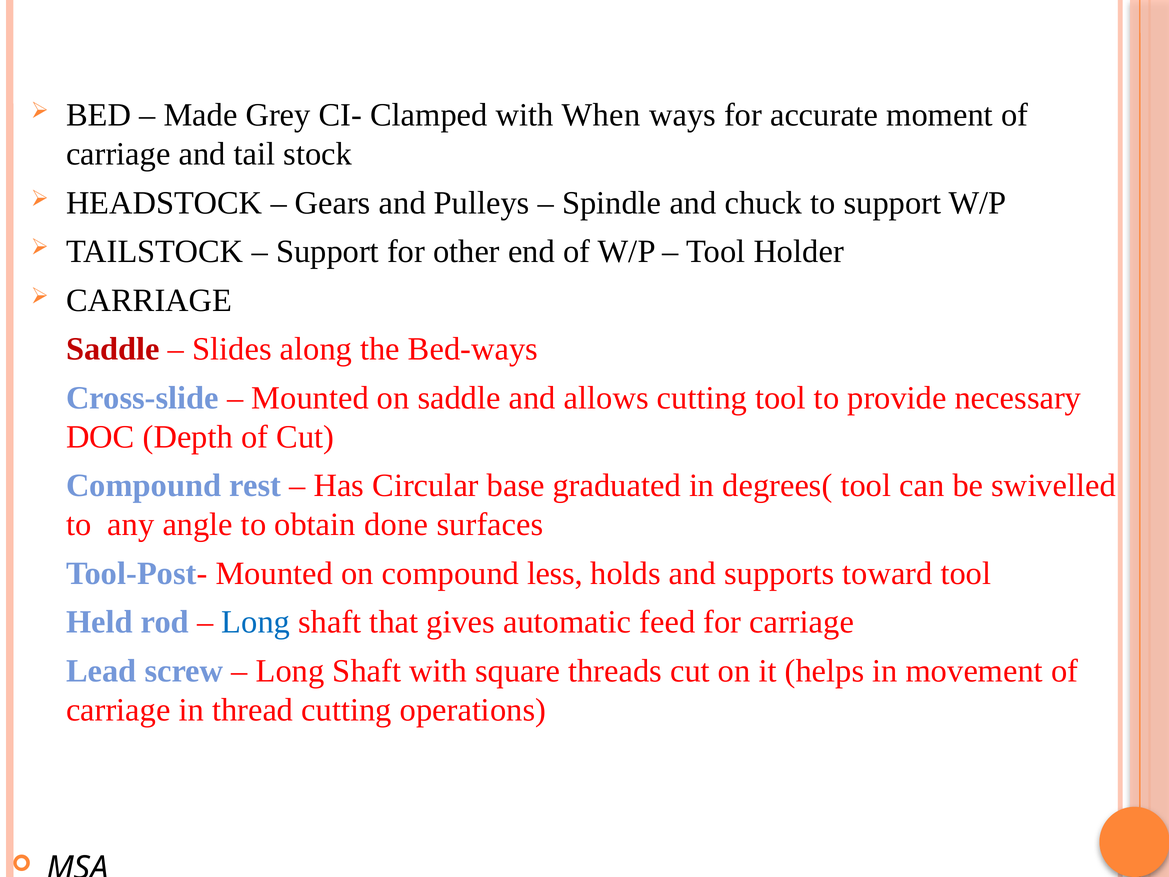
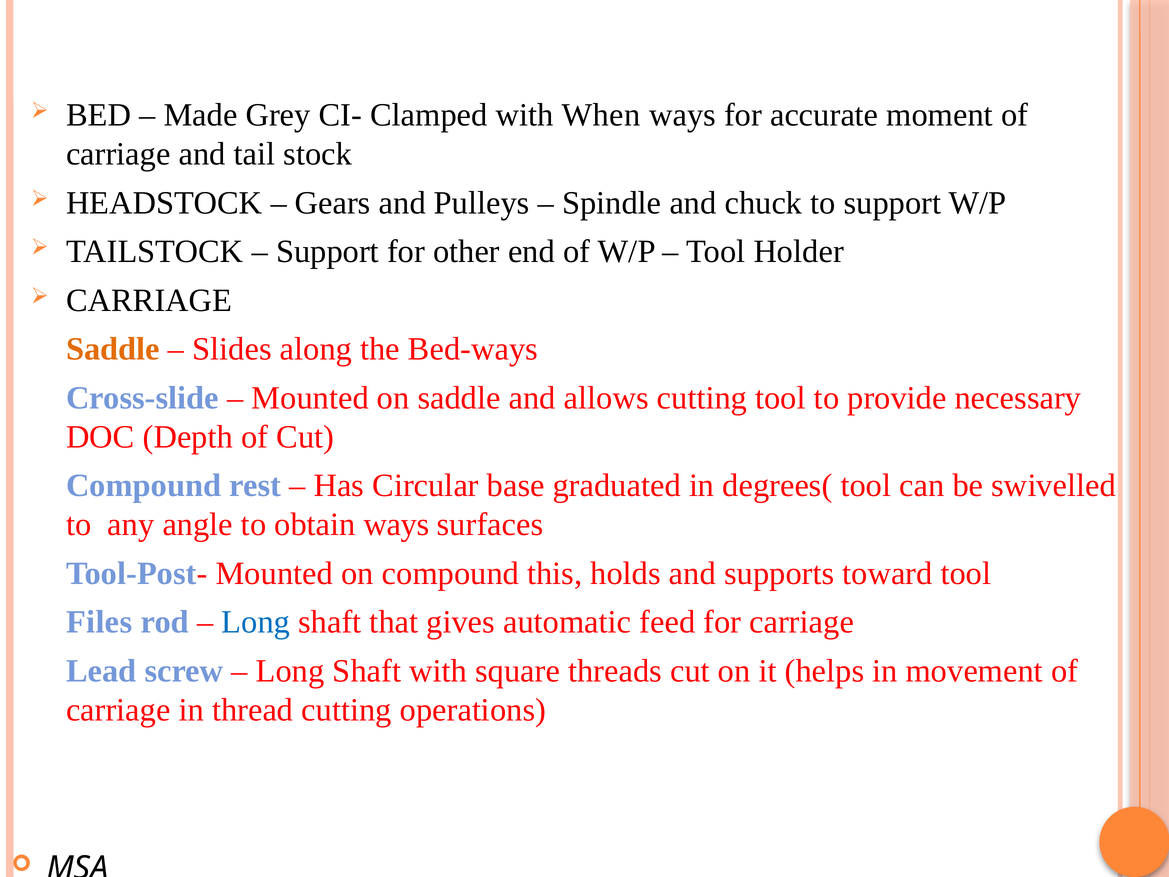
Saddle colour: red -> orange (113, 349)
obtain done: done -> ways (396, 525)
less: less -> this (555, 573)
Held: Held -> Files (99, 622)
